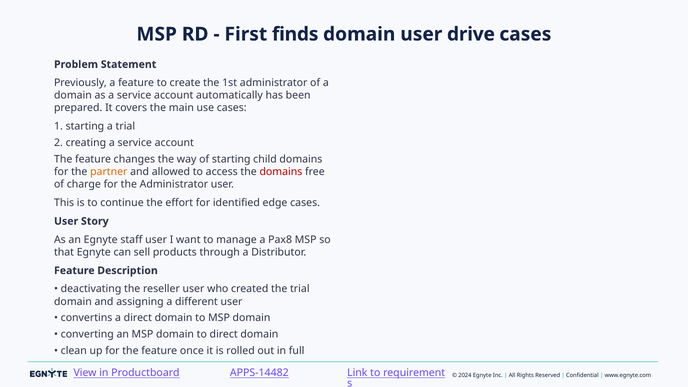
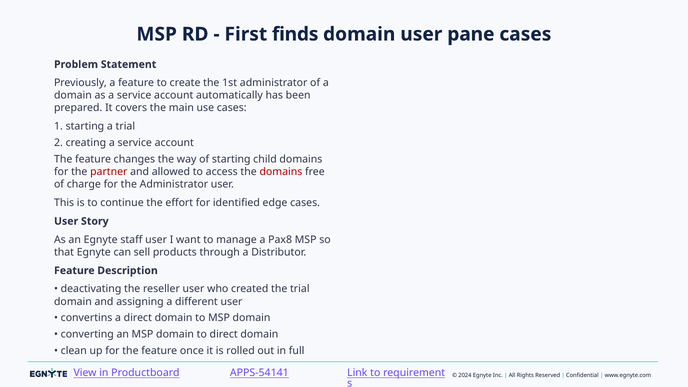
drive: drive -> pane (471, 34)
partner colour: orange -> red (109, 172)
APPS-14482: APPS-14482 -> APPS-54141 (259, 373)
